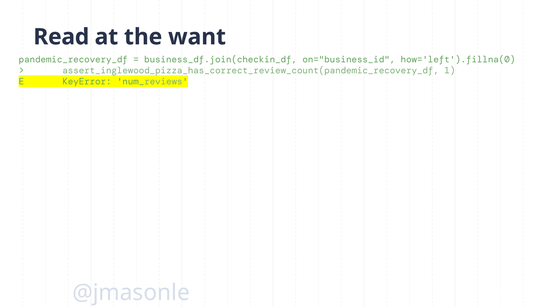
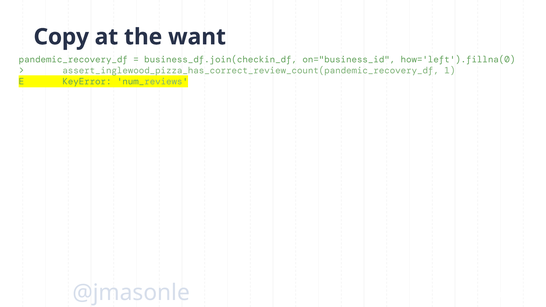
Read: Read -> Copy (61, 37)
